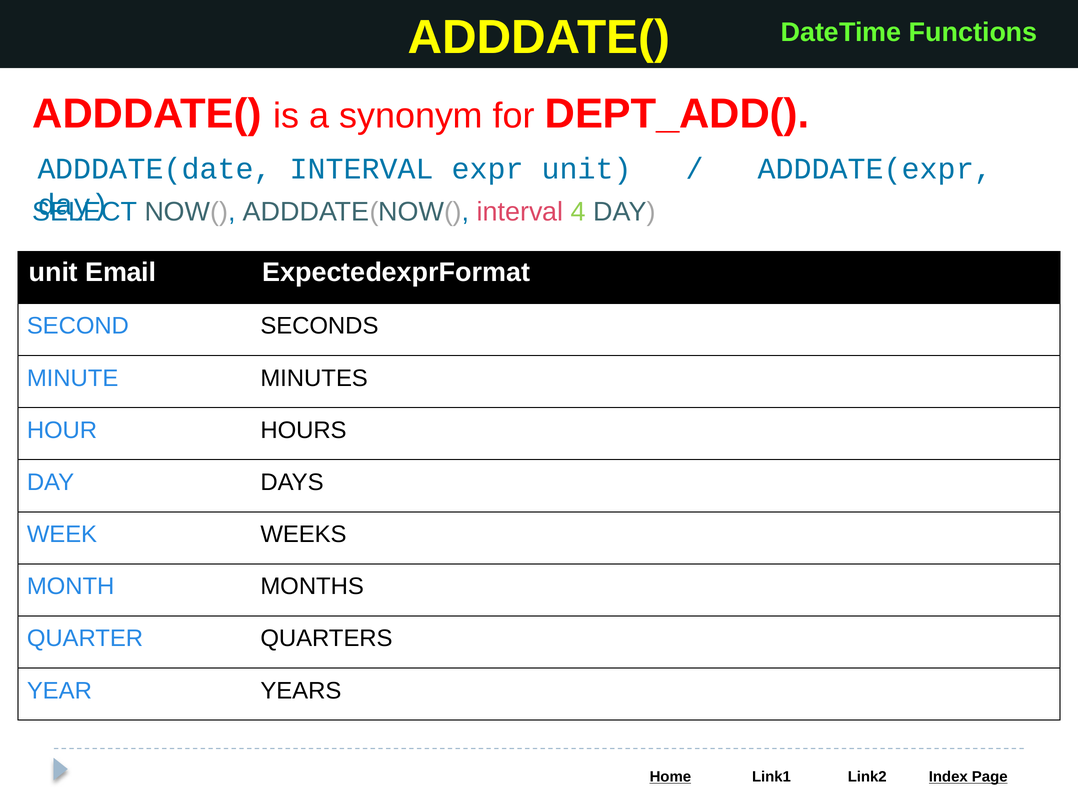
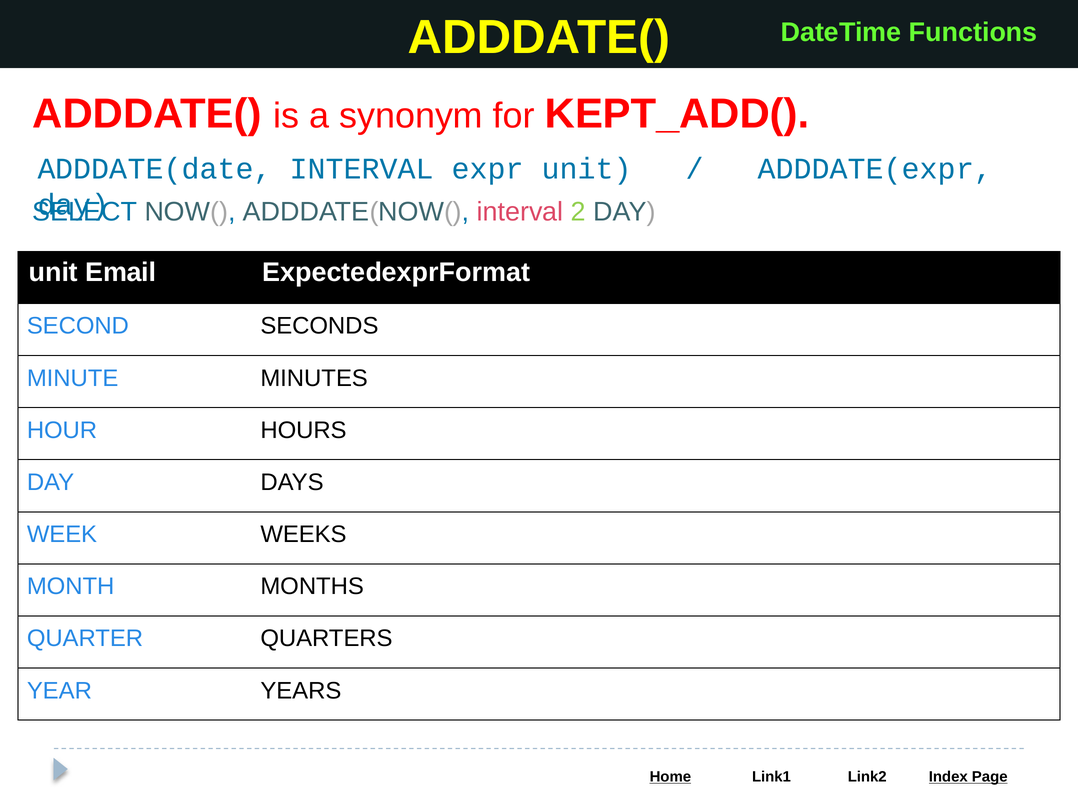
DEPT_ADD(: DEPT_ADD( -> KEPT_ADD( (677, 114)
4: 4 -> 2 (578, 212)
